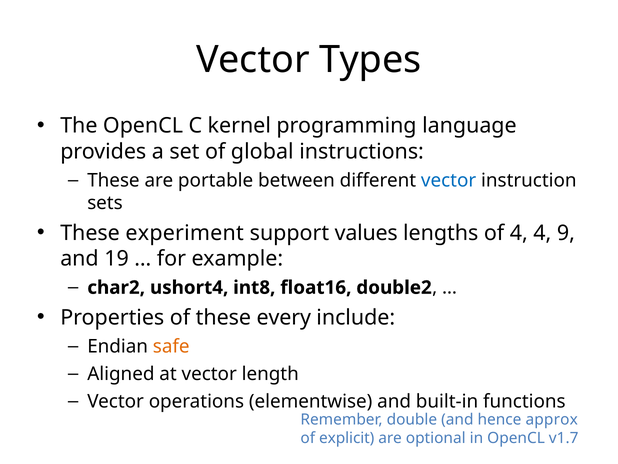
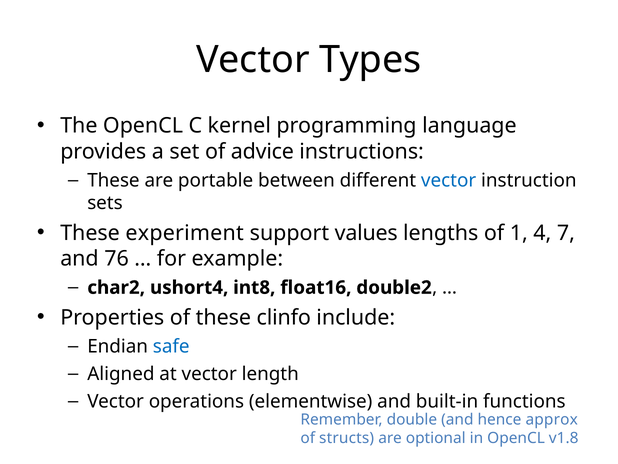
global: global -> advice (262, 151)
of 4: 4 -> 1 (519, 233)
9: 9 -> 7 (566, 233)
19: 19 -> 76 (117, 258)
every: every -> clinfo (284, 317)
safe colour: orange -> blue (171, 346)
explicit: explicit -> structs (347, 438)
v1.7: v1.7 -> v1.8 (564, 438)
